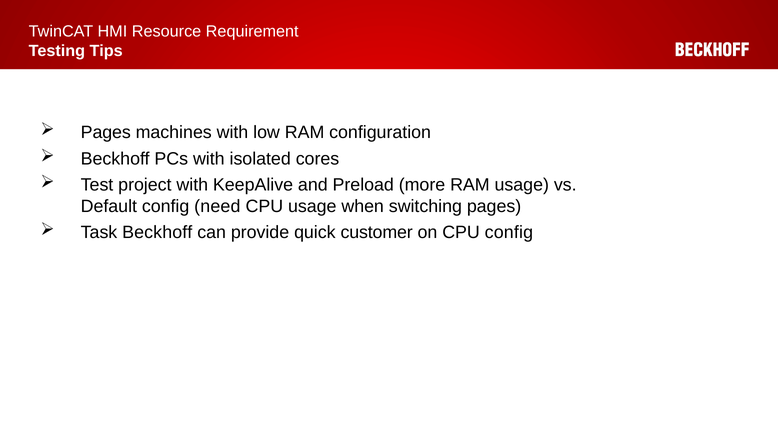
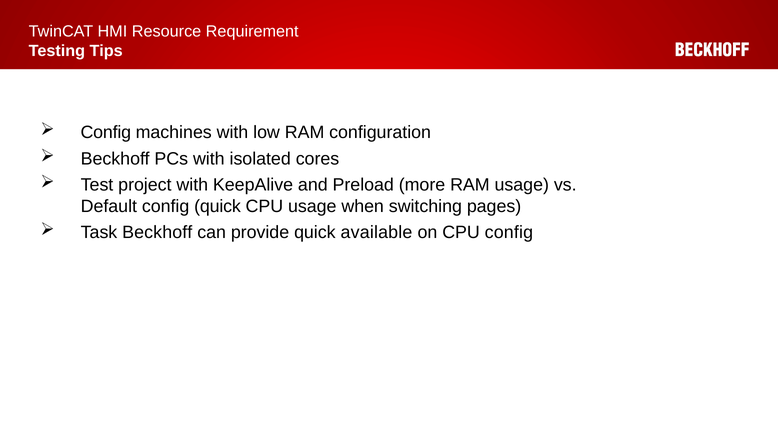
Pages: Pages -> Config (106, 133)
config need: need -> quick (218, 207)
customer: customer -> available (376, 233)
